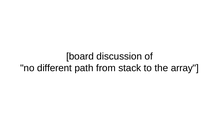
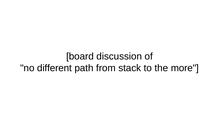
array: array -> more (185, 68)
